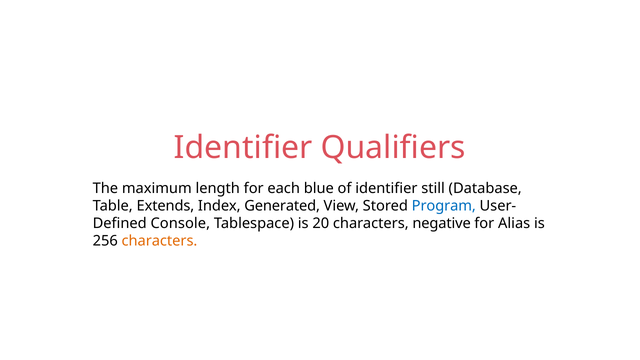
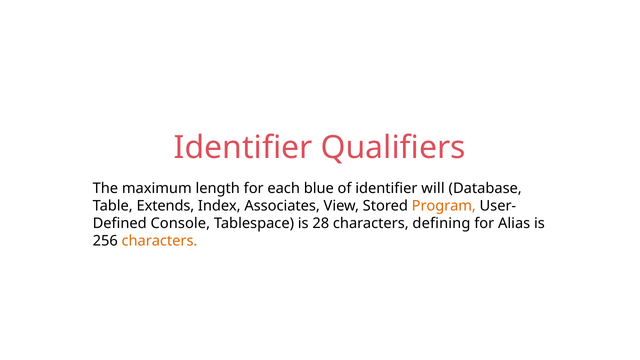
still: still -> will (433, 188)
Generated: Generated -> Associates (282, 206)
Program colour: blue -> orange (444, 206)
20: 20 -> 28 (321, 223)
negative: negative -> defining (441, 223)
